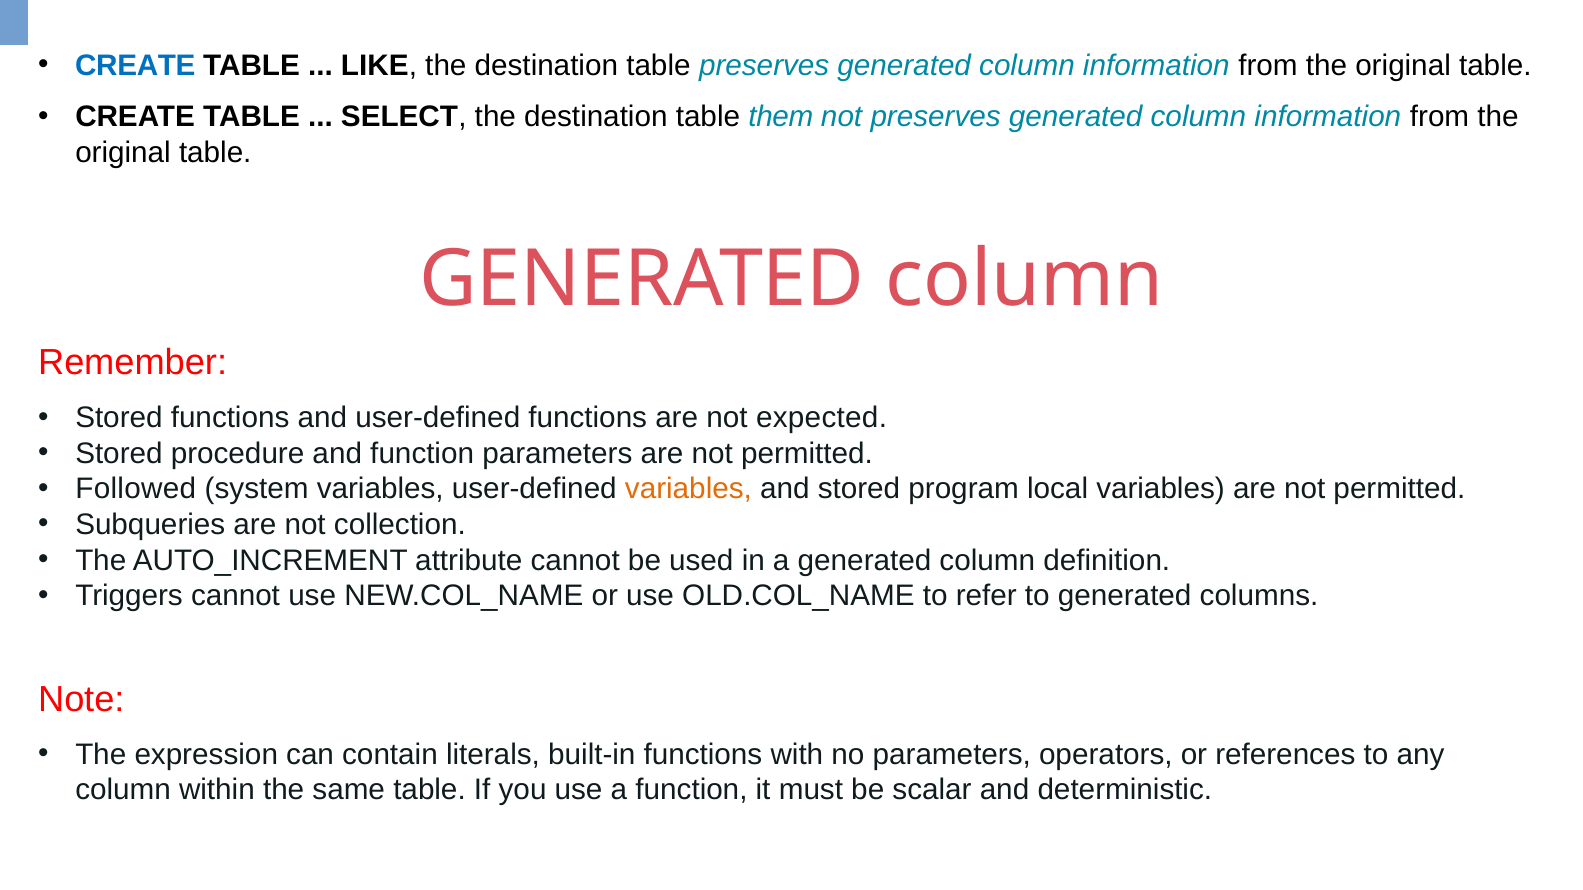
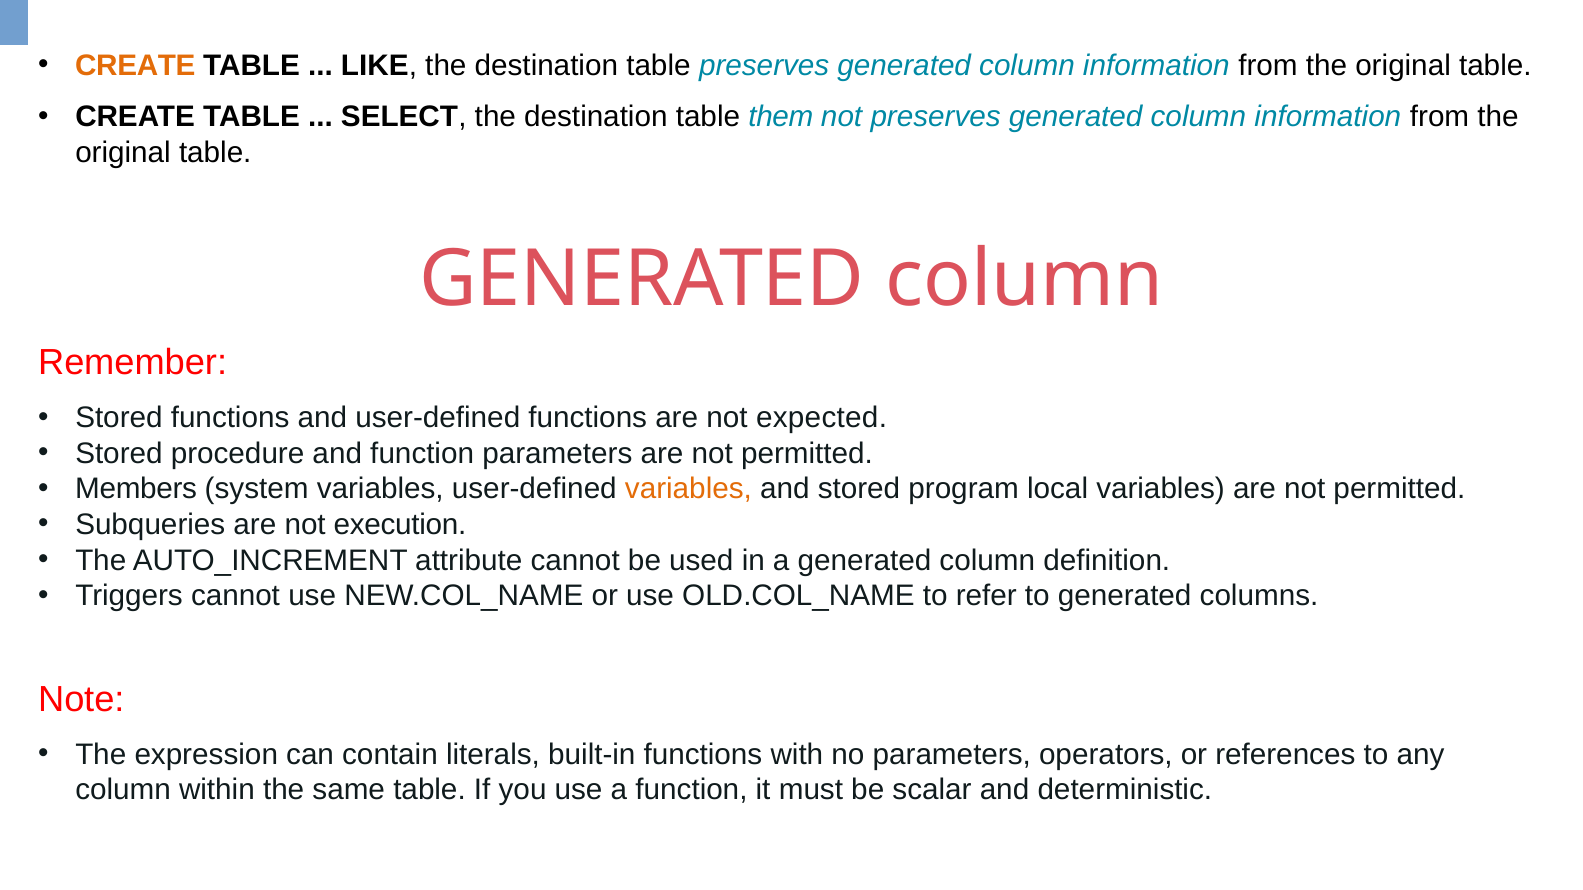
CREATE colour: blue -> orange (135, 66)
Followed: Followed -> Members (136, 489)
collection: collection -> execution (400, 525)
